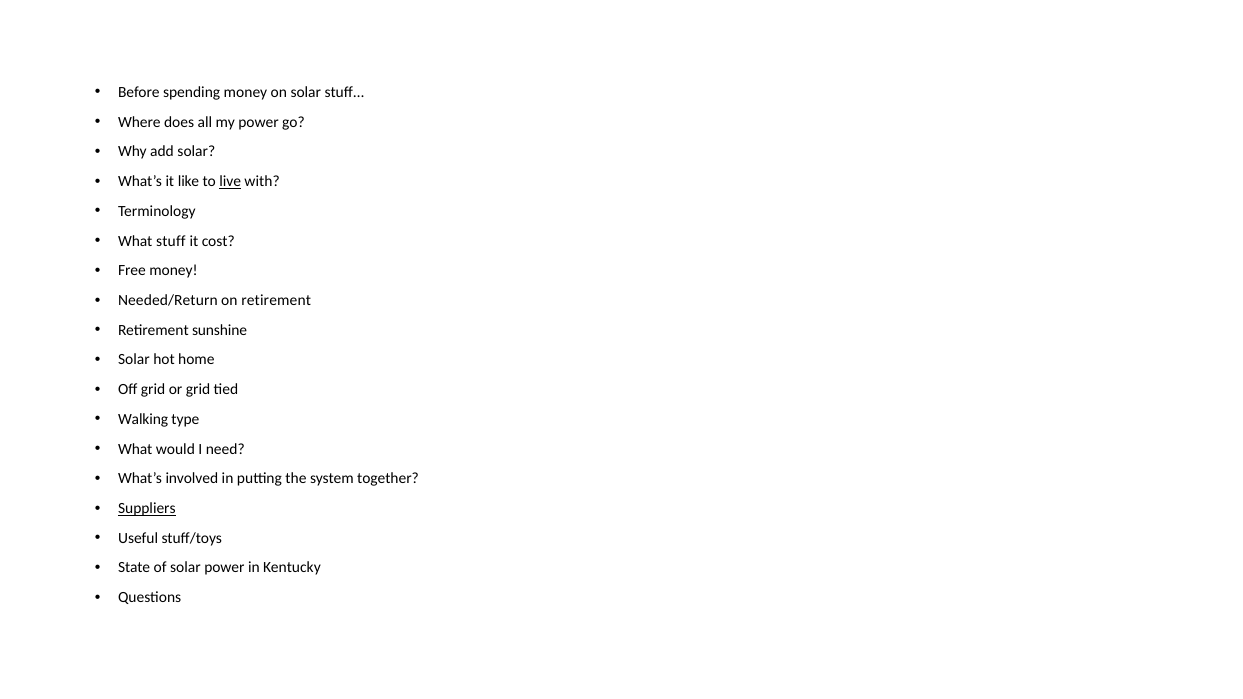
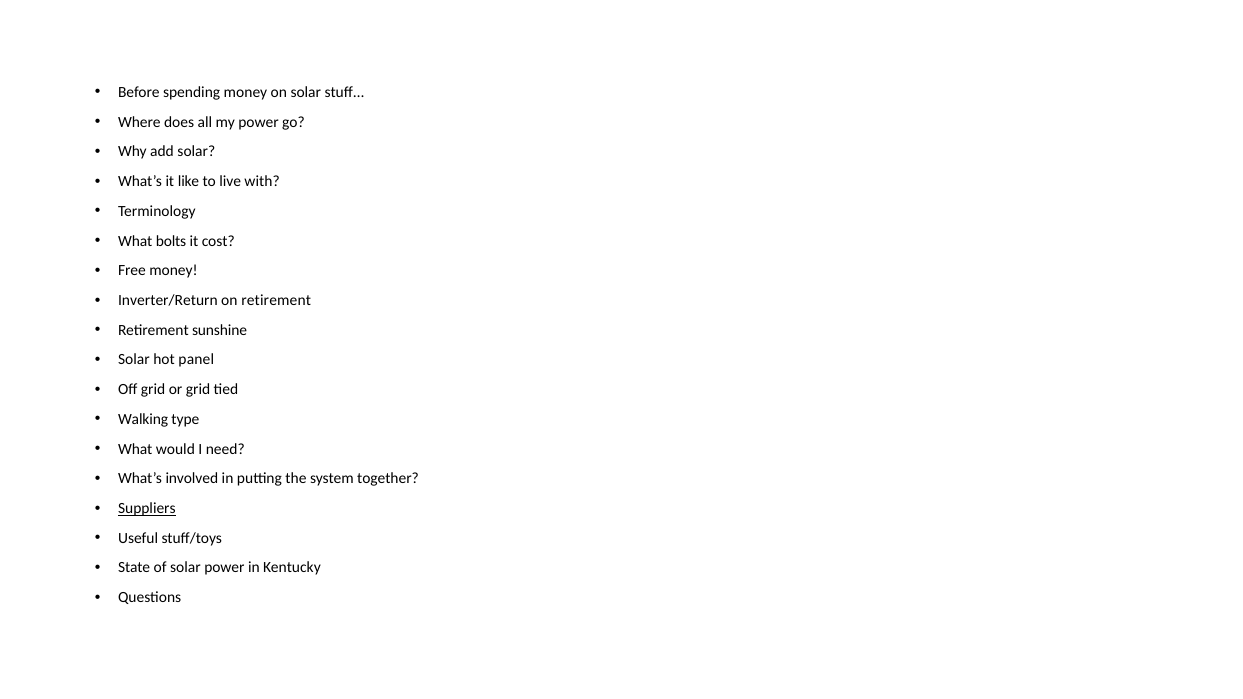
live underline: present -> none (230, 182)
stuff: stuff -> bolts (171, 241)
Needed/Return: Needed/Return -> Inverter/Return (168, 300)
home: home -> panel (196, 360)
